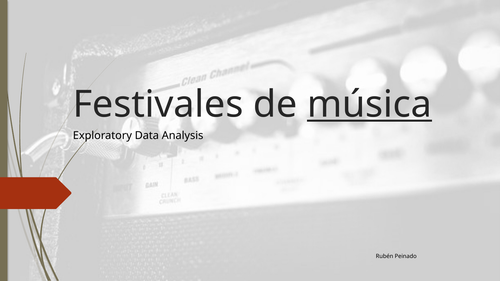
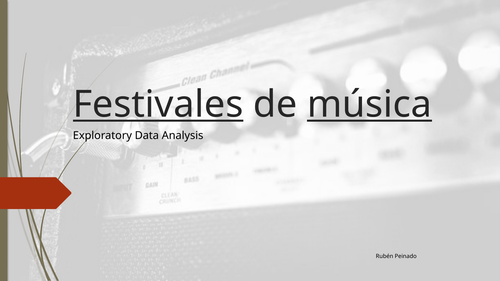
Festivales underline: none -> present (158, 105)
